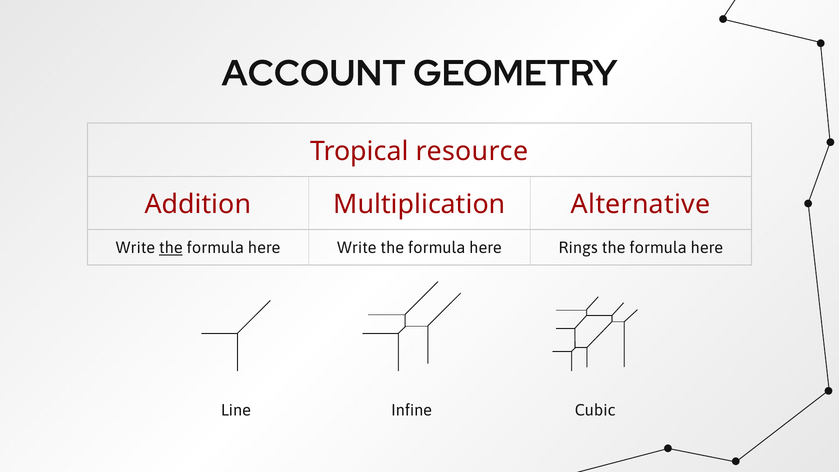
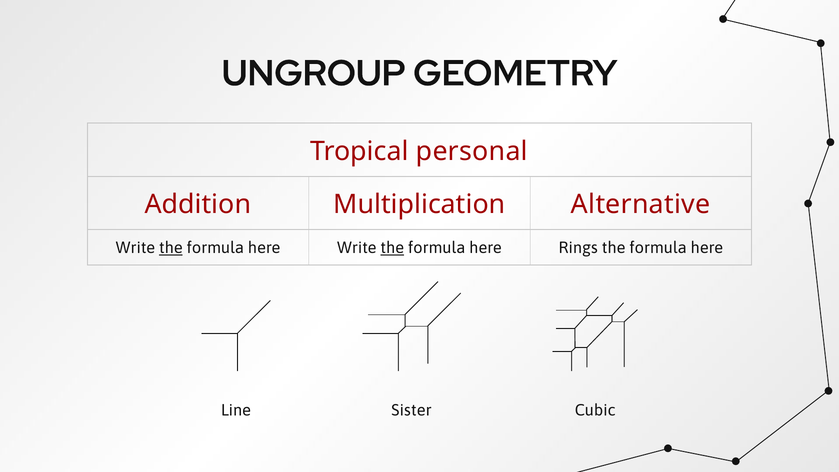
ACCOUNT: ACCOUNT -> UNGROUP (314, 73)
resource: resource -> personal (472, 151)
the underline: none -> present (392, 248)
Infine: Infine -> Sister (411, 410)
